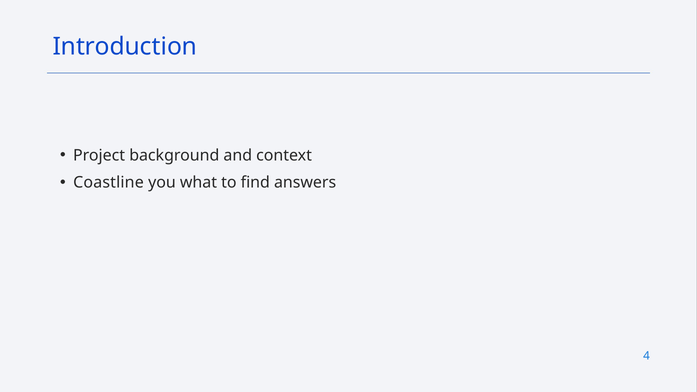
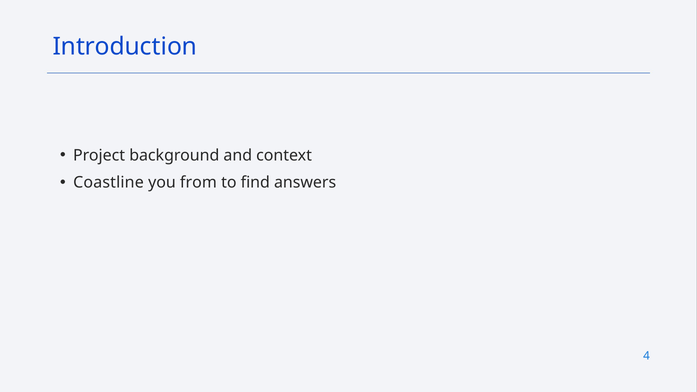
what: what -> from (198, 183)
